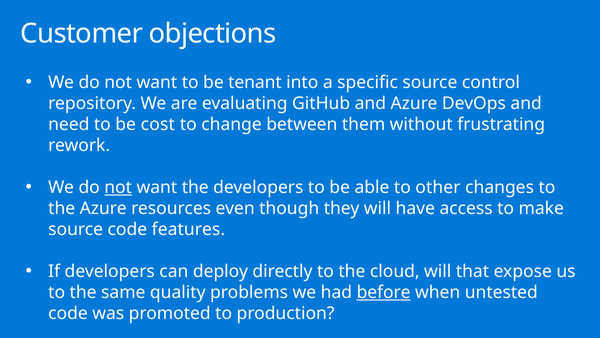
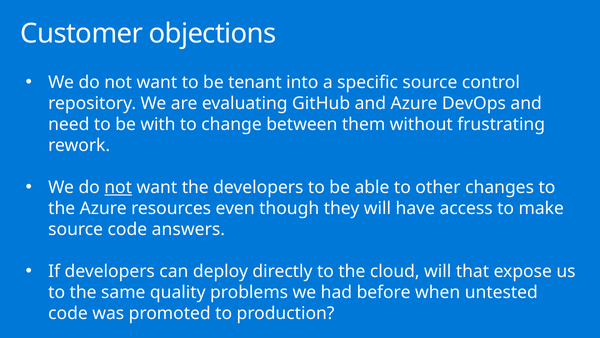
cost: cost -> with (158, 124)
features: features -> answers (188, 229)
before underline: present -> none (384, 292)
